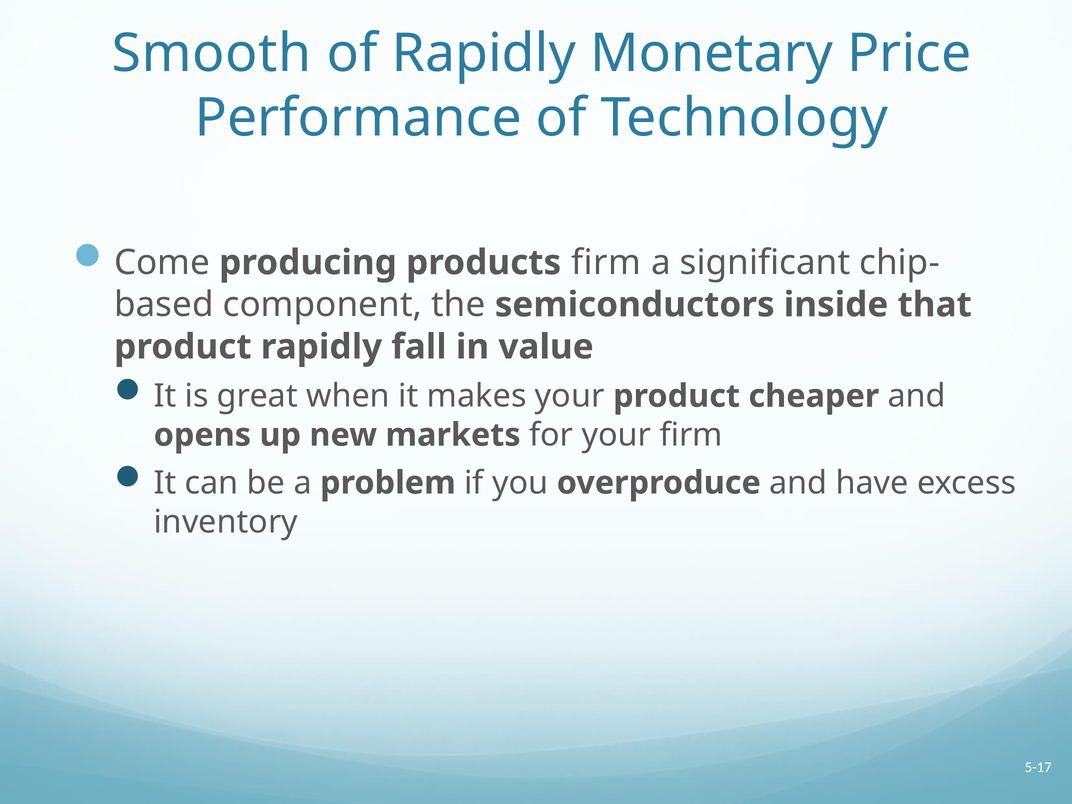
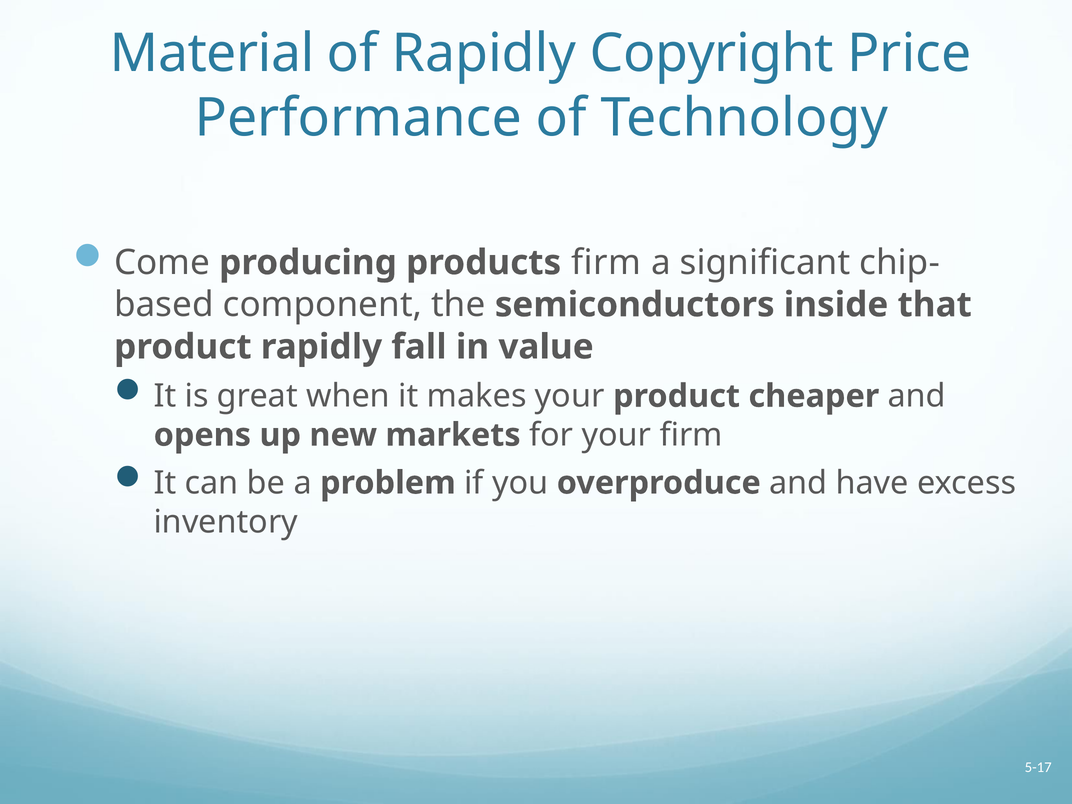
Smooth: Smooth -> Material (212, 54)
Monetary: Monetary -> Copyright (712, 54)
